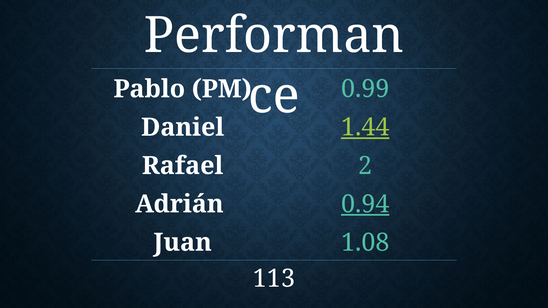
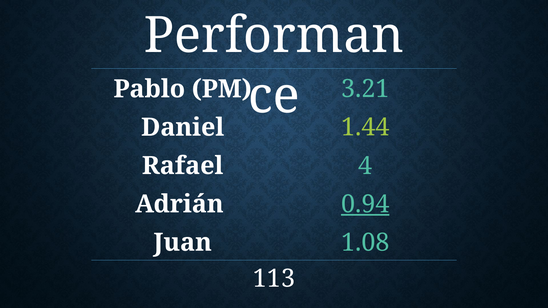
0.99: 0.99 -> 3.21 (365, 89)
1.44 underline: present -> none (365, 127)
2: 2 -> 4 (365, 166)
